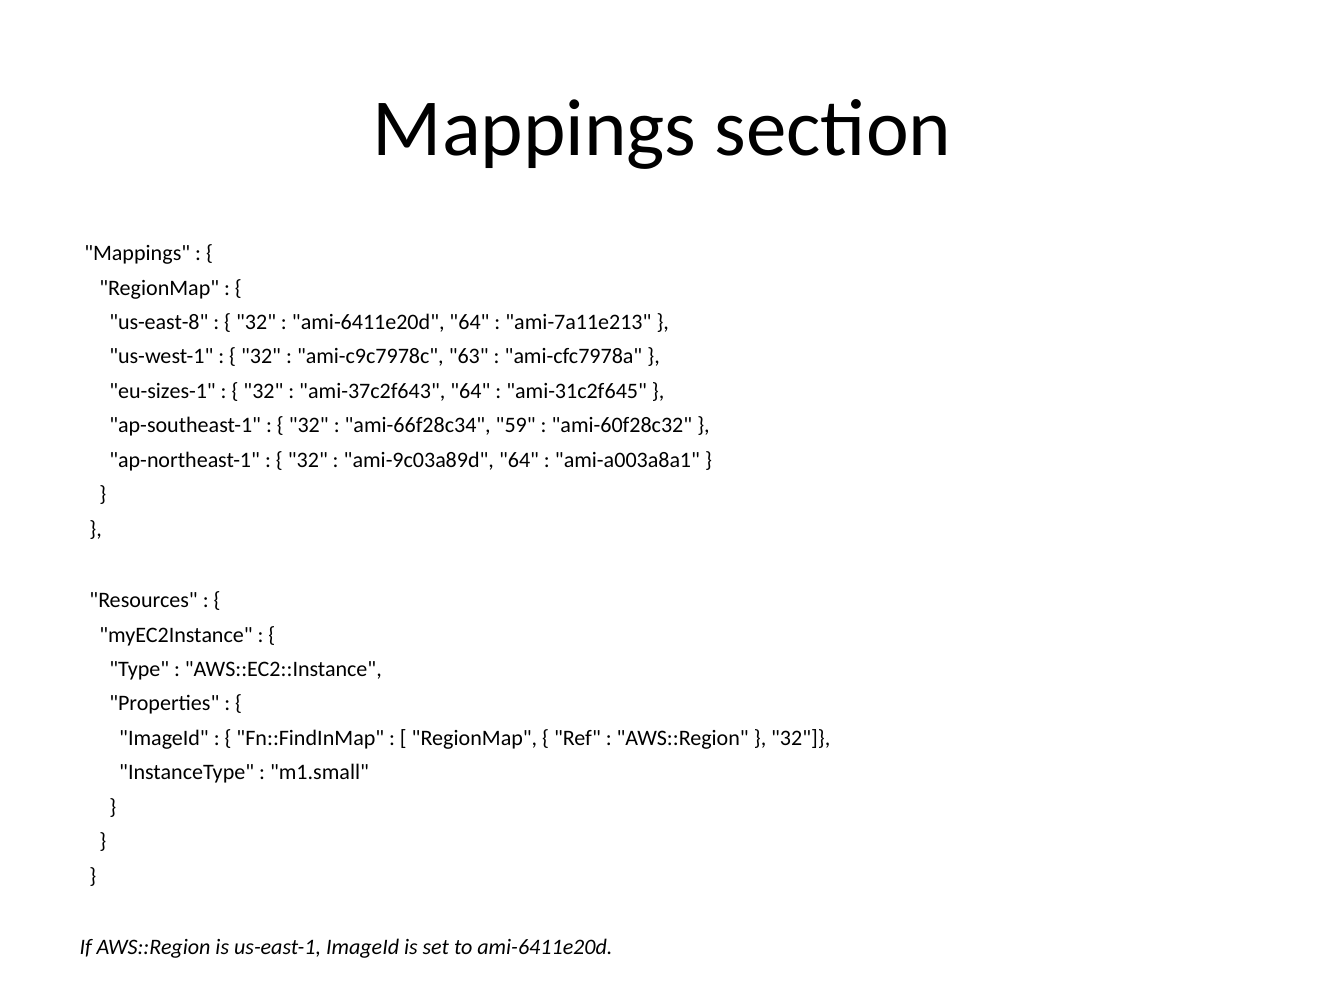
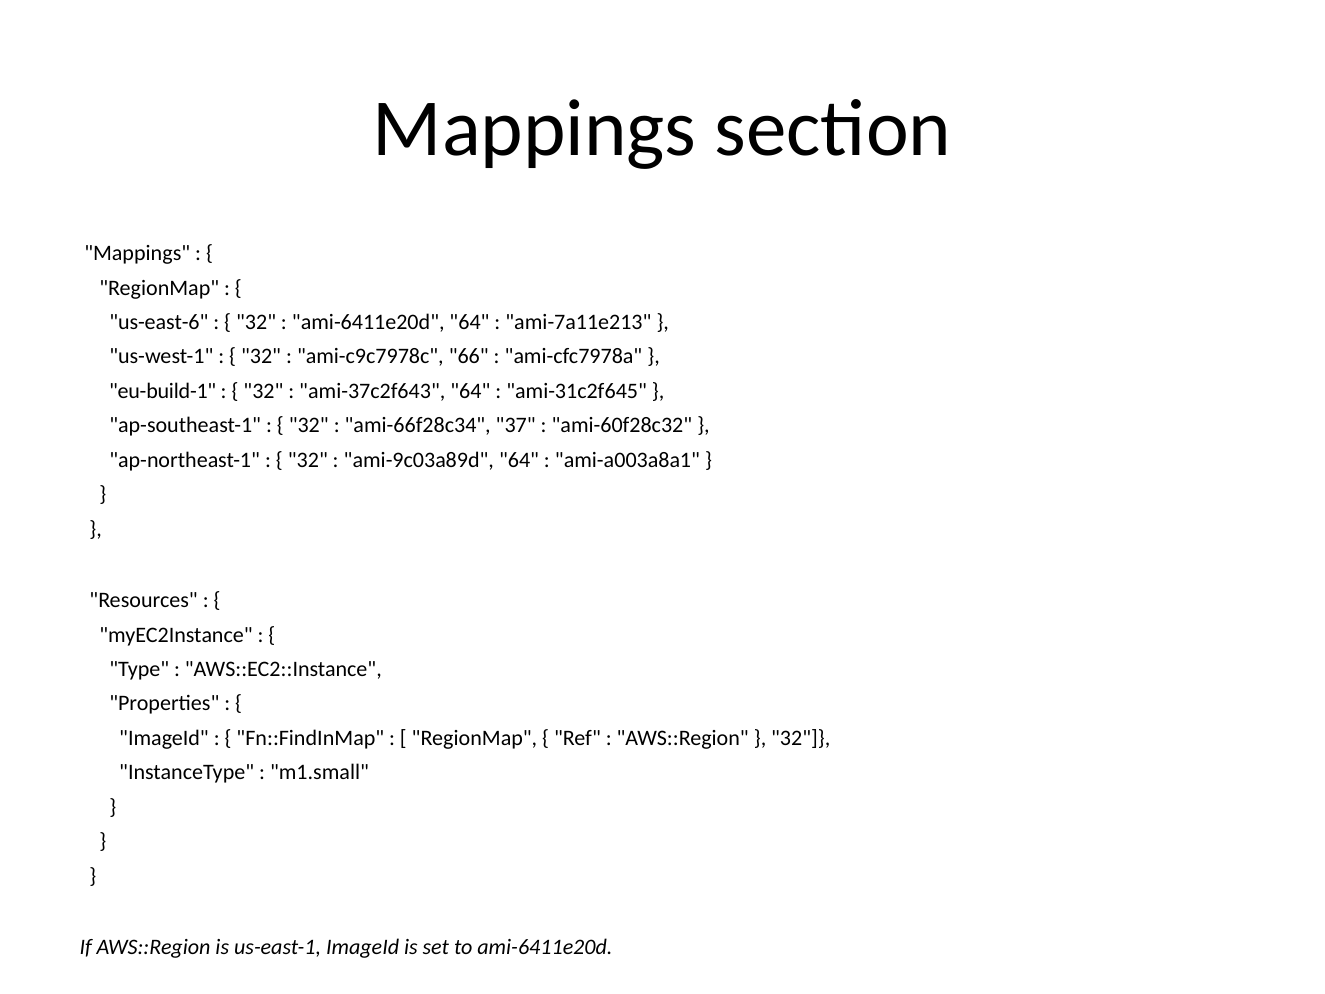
us-east-8: us-east-8 -> us-east-6 (159, 322)
63: 63 -> 66 (469, 357)
eu-sizes-1: eu-sizes-1 -> eu-build-1 (163, 391)
59: 59 -> 37 (516, 425)
